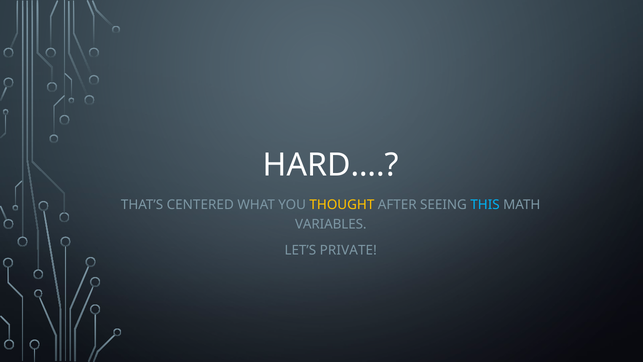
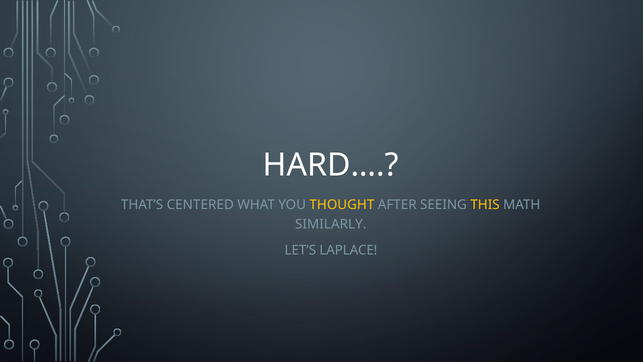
THIS colour: light blue -> yellow (485, 205)
VARIABLES: VARIABLES -> SIMILARLY (331, 224)
PRIVATE: PRIVATE -> LAPLACE (348, 250)
